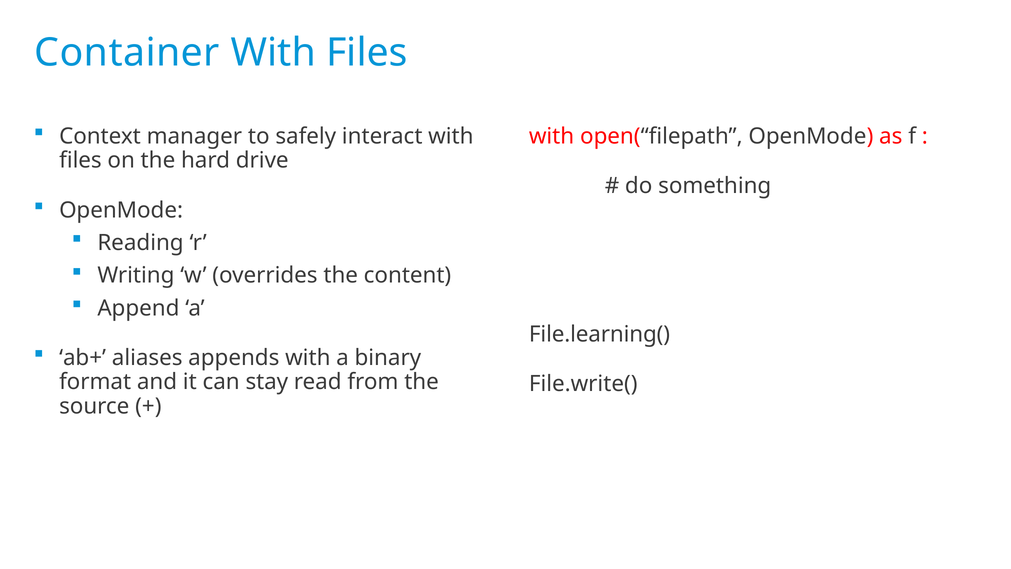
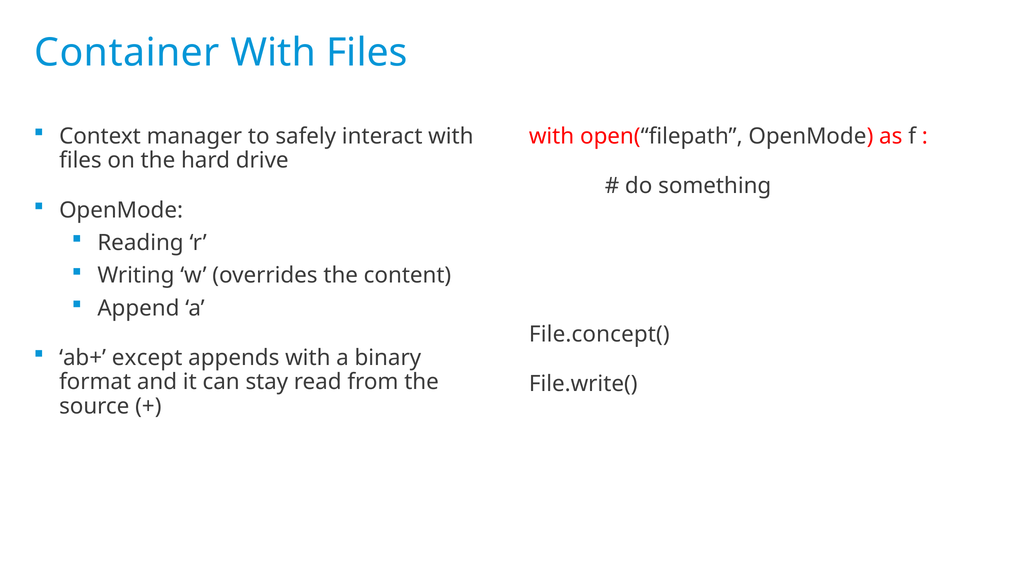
File.learning(: File.learning( -> File.concept( (599, 334)
aliases: aliases -> except (147, 358)
